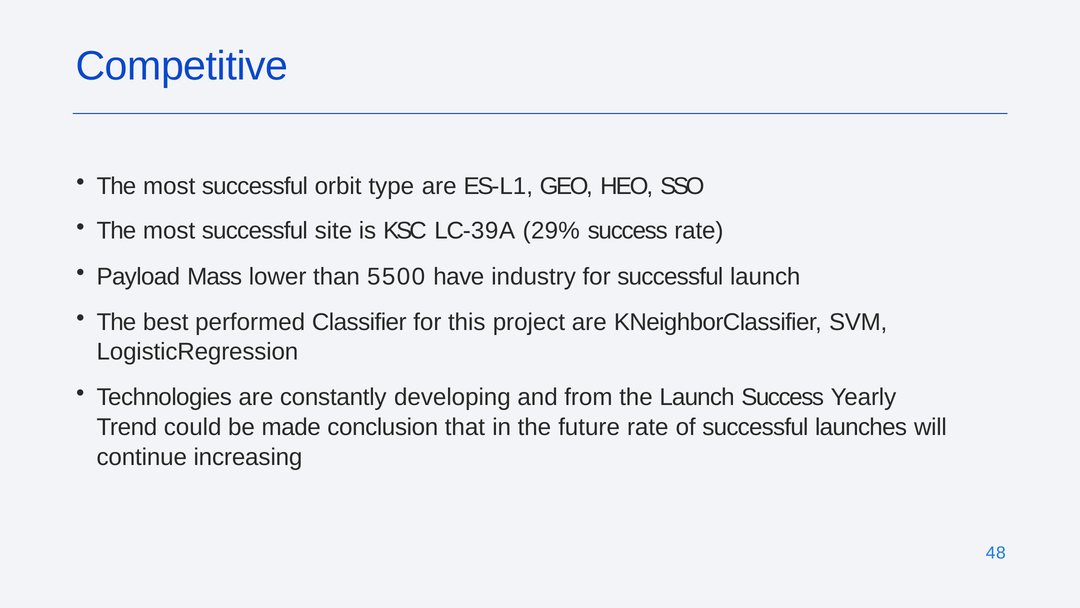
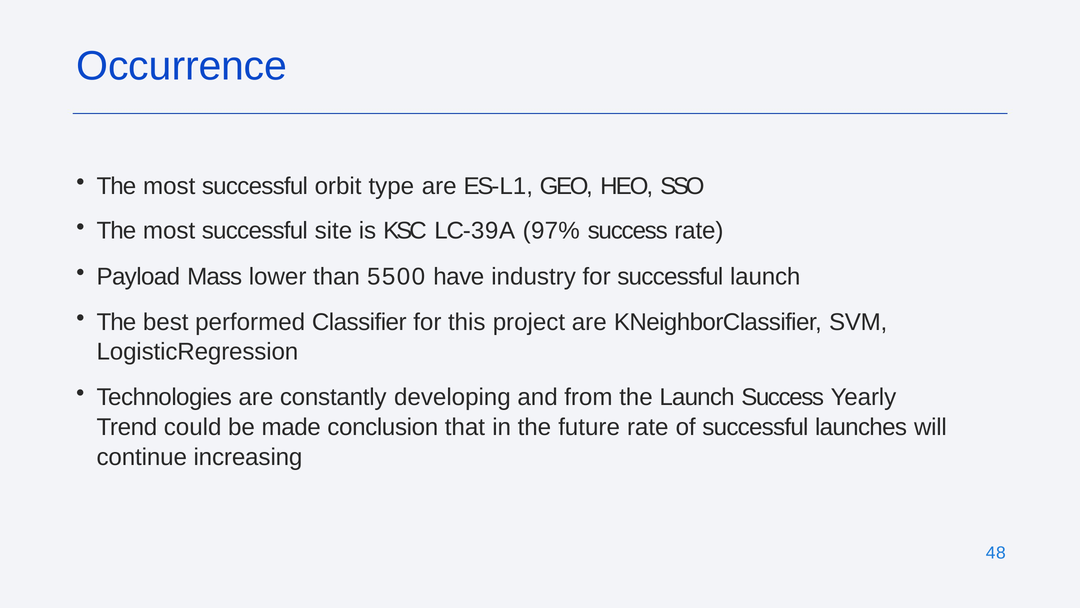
Competitive: Competitive -> Occurrence (182, 66)
29%: 29% -> 97% (551, 231)
